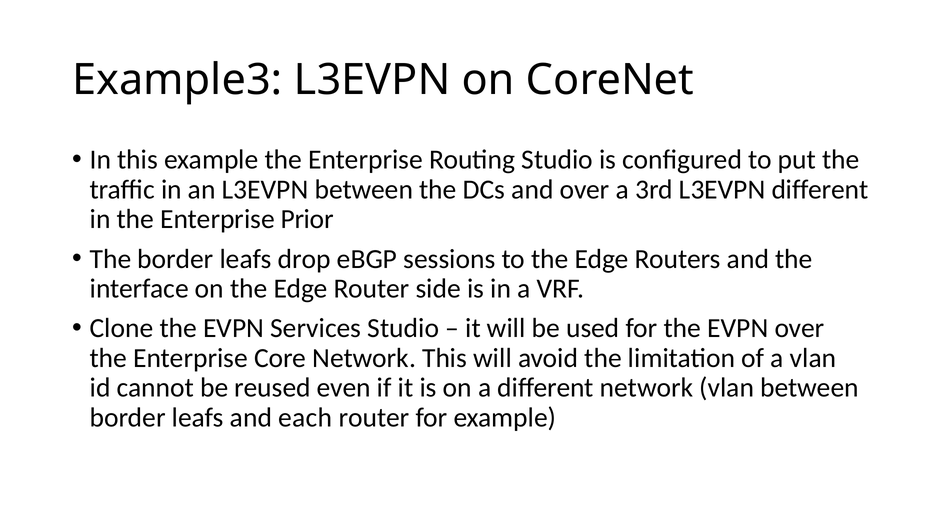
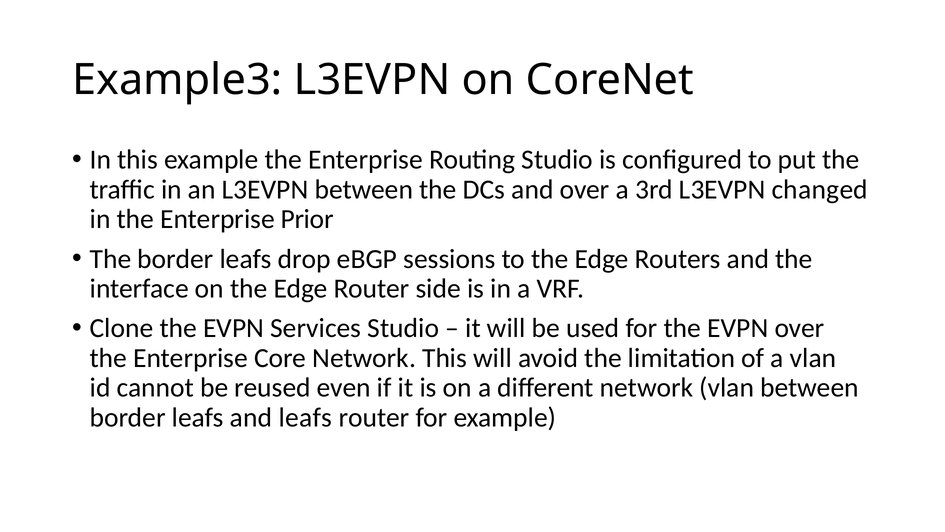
L3EVPN different: different -> changed (820, 189)
and each: each -> leafs (305, 417)
